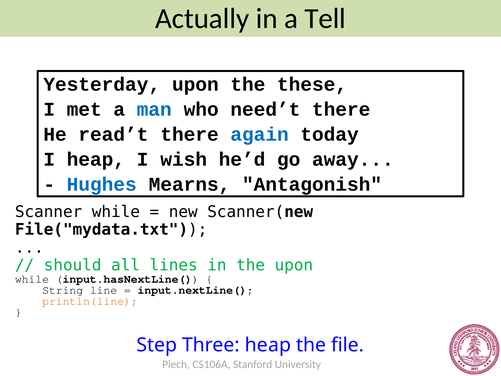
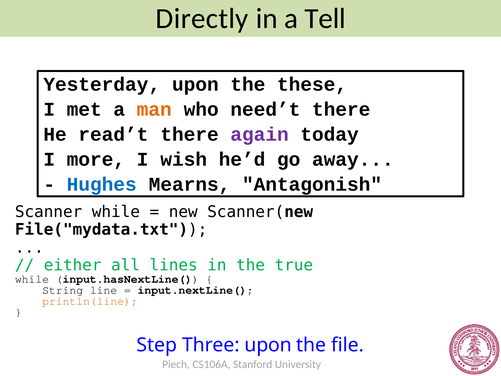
Actually: Actually -> Directly (202, 19)
man colour: blue -> orange (154, 109)
again colour: blue -> purple (260, 134)
I heap: heap -> more (96, 159)
should: should -> either (73, 265)
the upon: upon -> true (294, 265)
Three heap: heap -> upon (268, 345)
